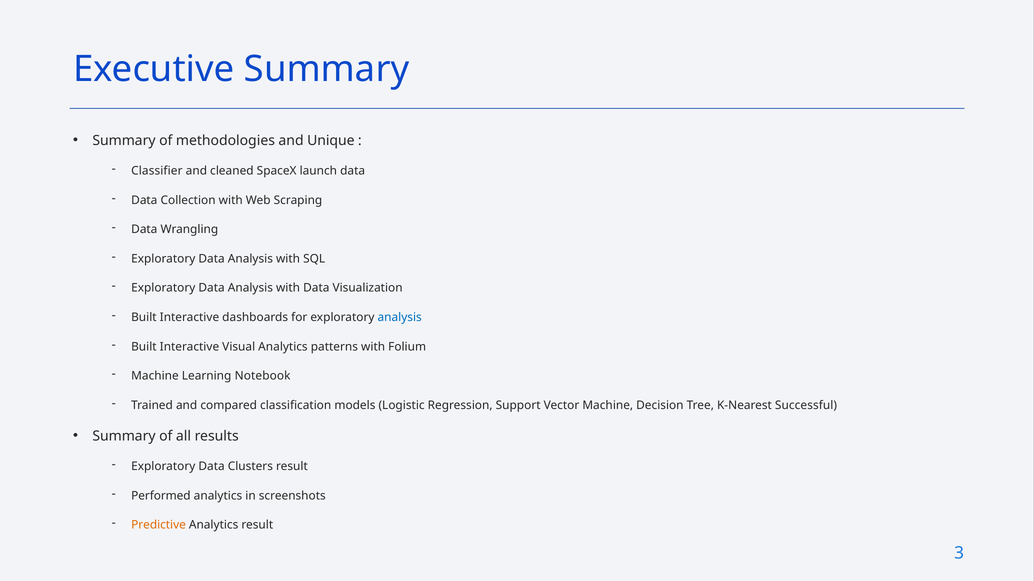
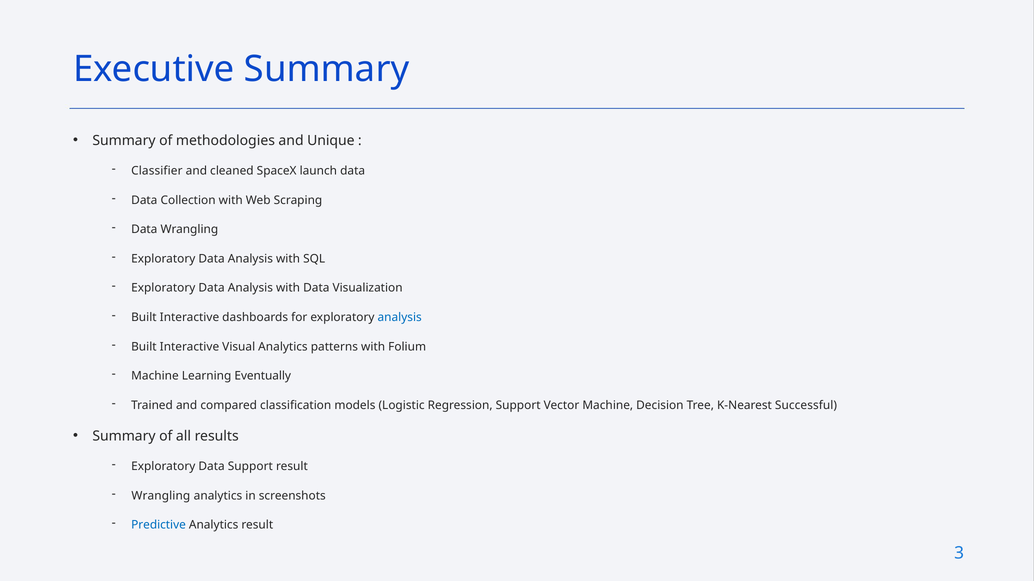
Notebook: Notebook -> Eventually (263, 376)
Data Clusters: Clusters -> Support (250, 467)
Performed: Performed -> Wrangling (161, 496)
Predictive colour: orange -> blue (159, 525)
